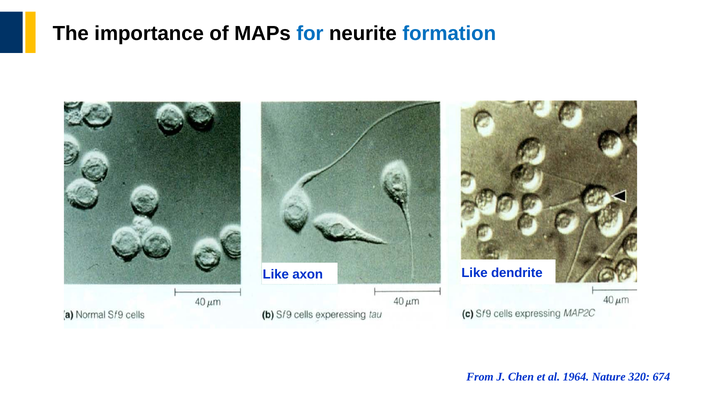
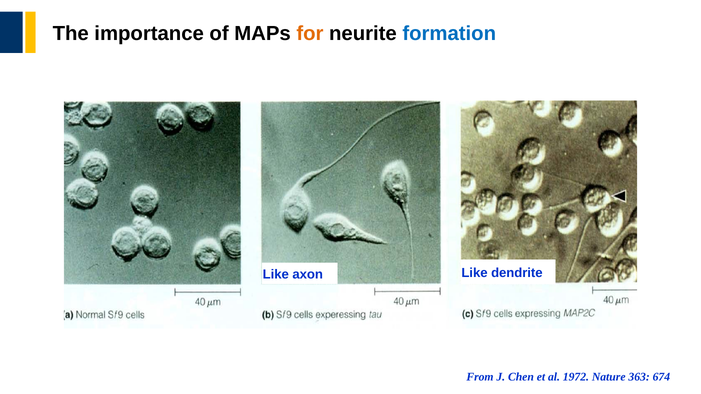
for colour: blue -> orange (310, 34)
1964: 1964 -> 1972 (576, 377)
320: 320 -> 363 (639, 377)
